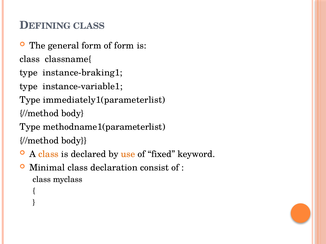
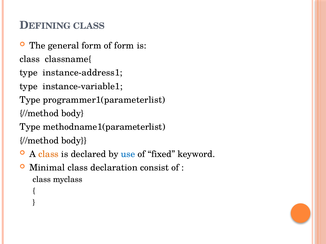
instance-braking1: instance-braking1 -> instance-address1 (83, 73)
immediately1(parameterlist: immediately1(parameterlist -> programmer1(parameterlist (104, 100)
use colour: orange -> blue (128, 154)
